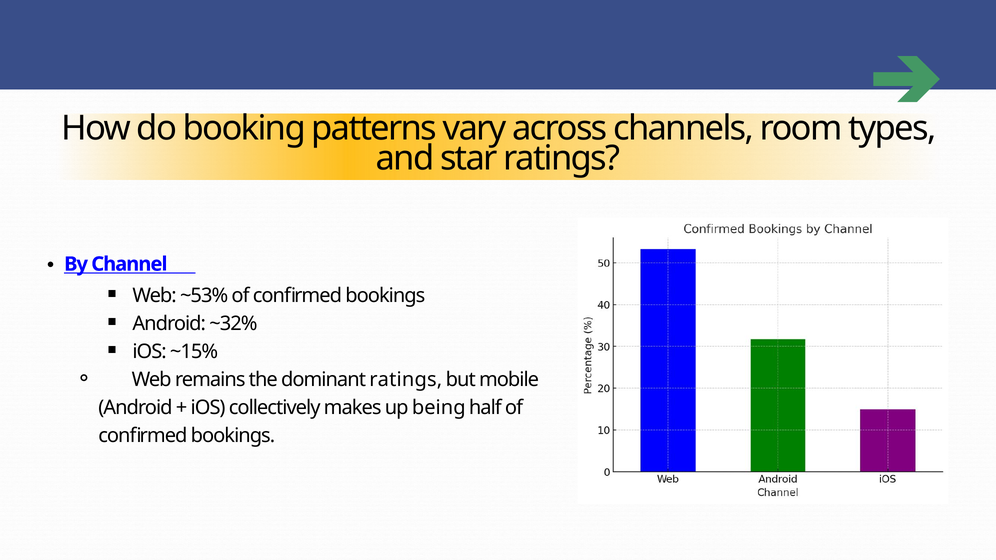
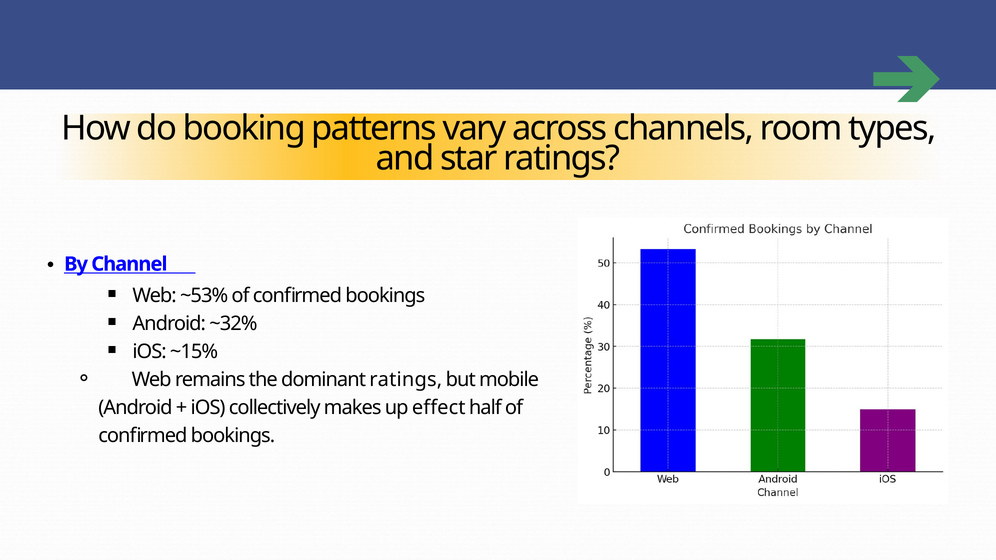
being: being -> effect (439, 408)
